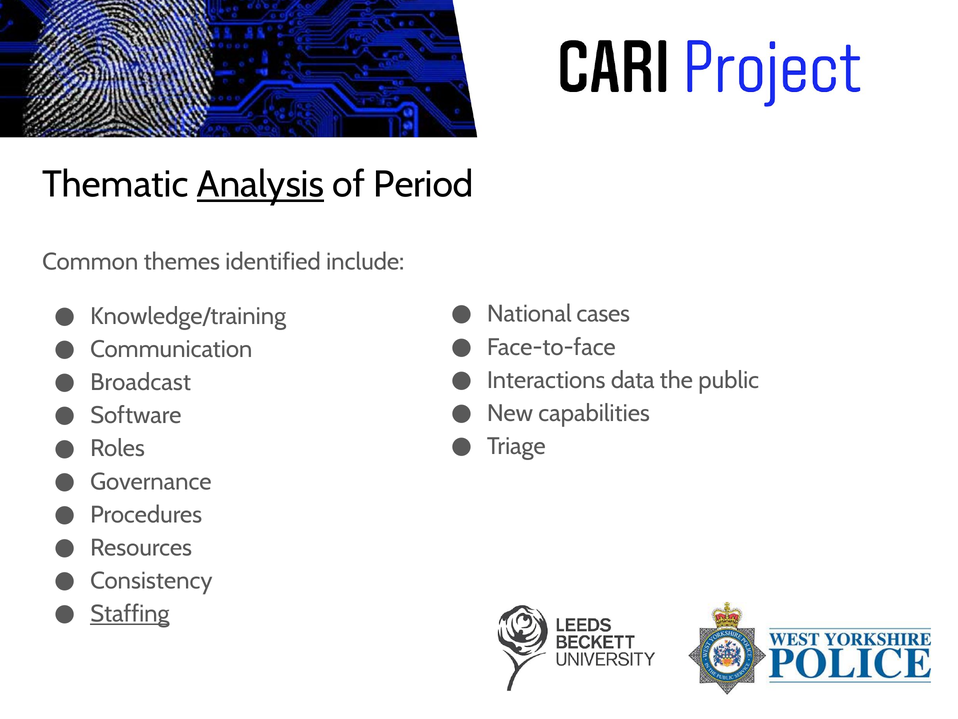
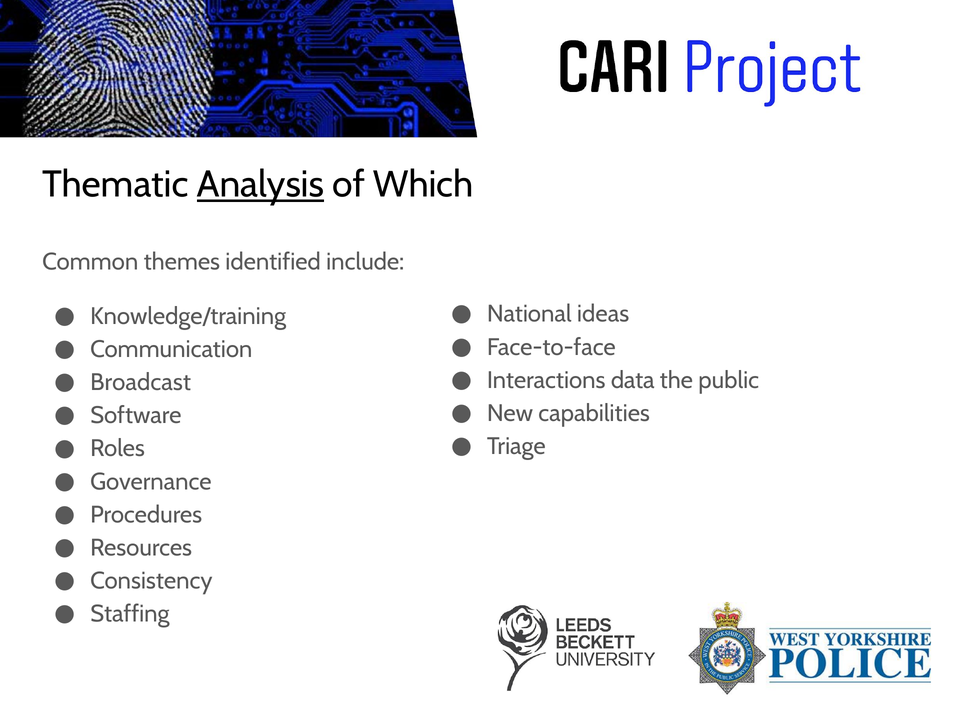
Period: Period -> Which (423, 185)
cases: cases -> ideas (603, 314)
Staffing underline: present -> none (130, 613)
